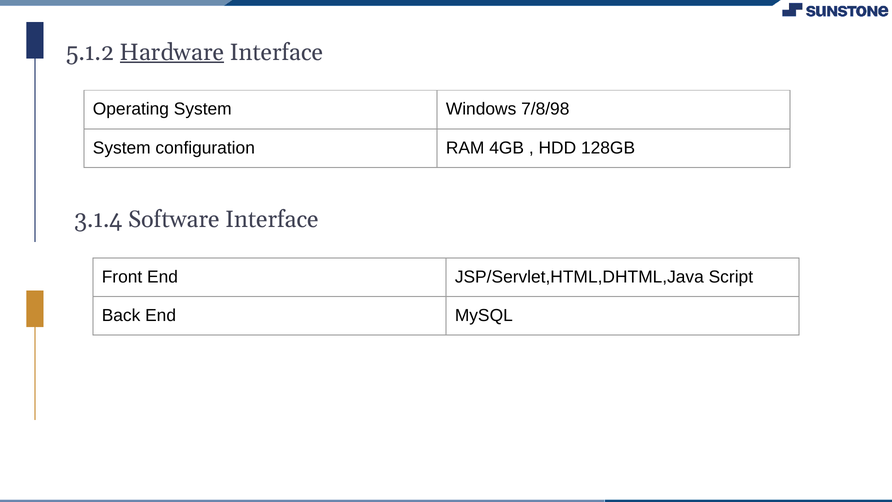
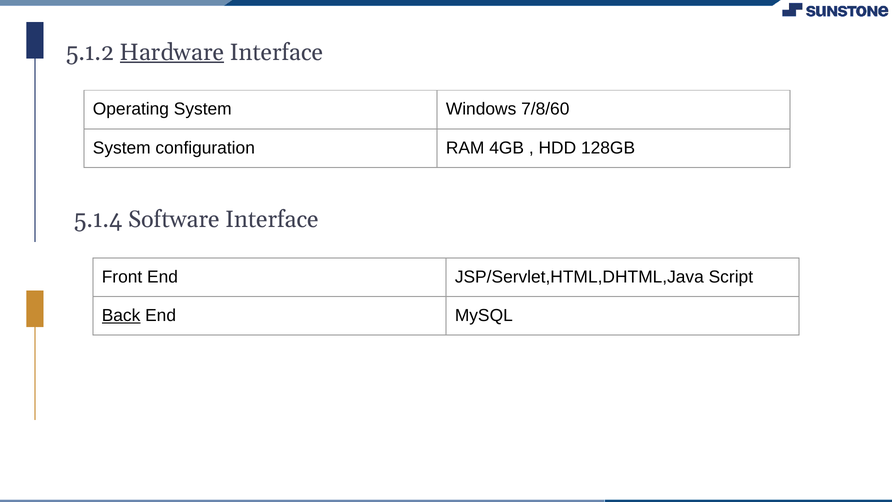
7/8/98: 7/8/98 -> 7/8/60 (545, 109)
3.1.4: 3.1.4 -> 5.1.4 (98, 219)
Back underline: none -> present (121, 315)
